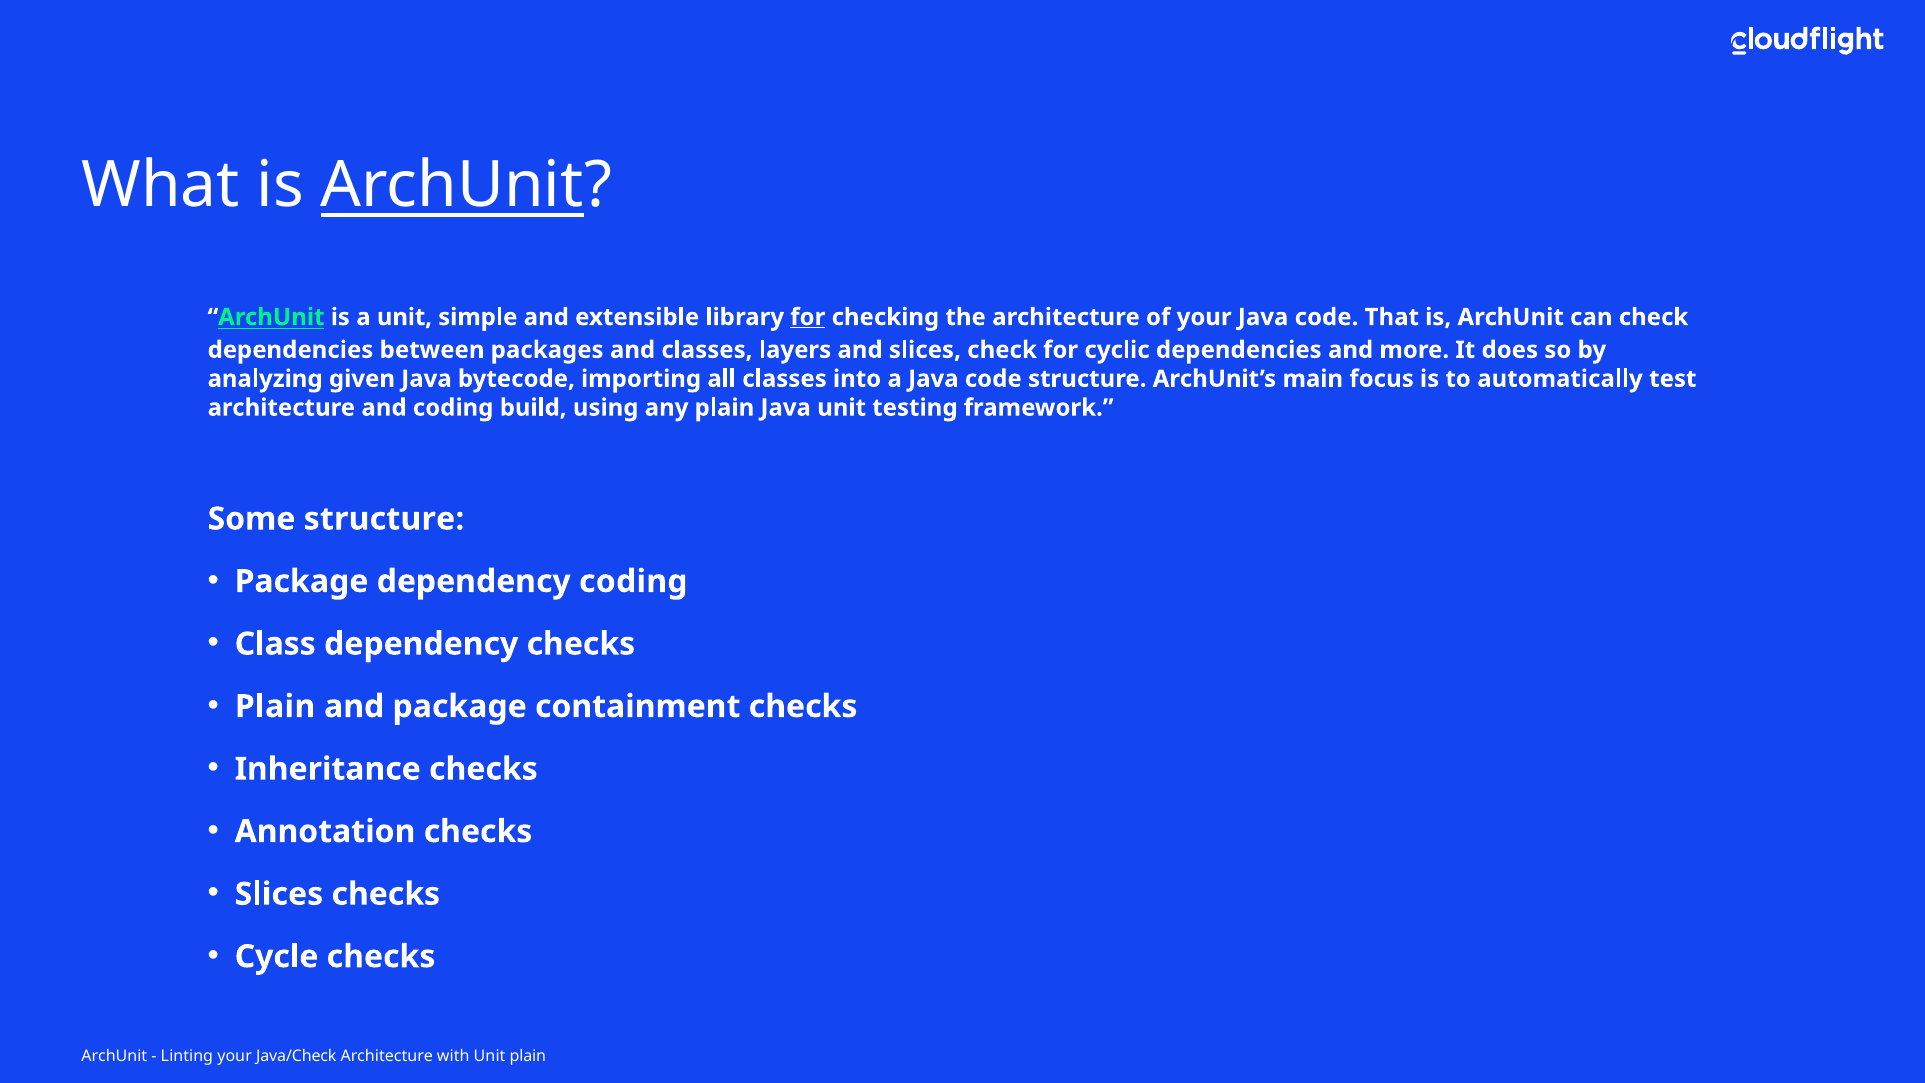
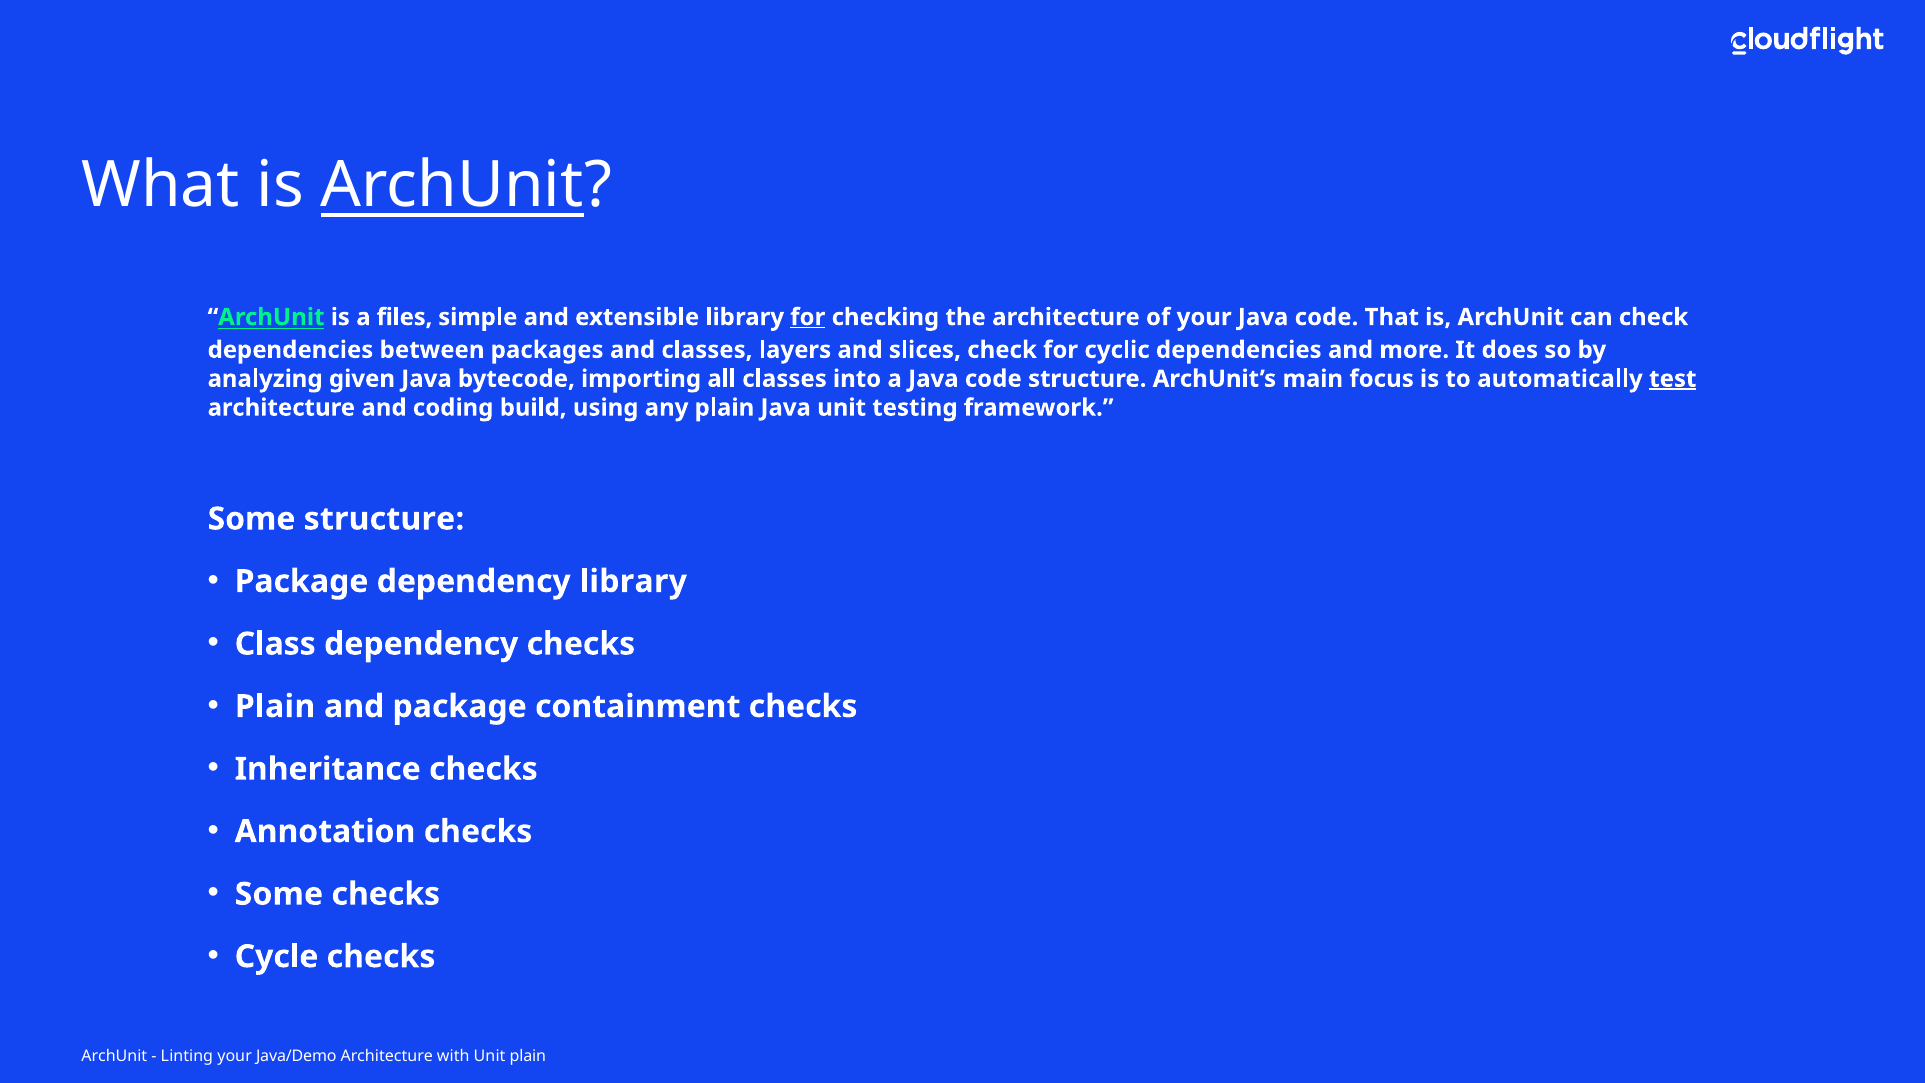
a unit: unit -> files (404, 317)
test underline: none -> present (1673, 379)
dependency coding: coding -> library (633, 581)
Slices: Slices -> Some (279, 894)
Java/Check: Java/Check -> Java/Demo (296, 1056)
